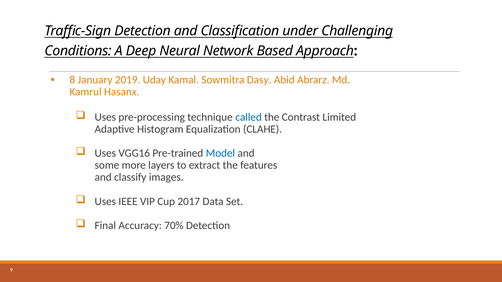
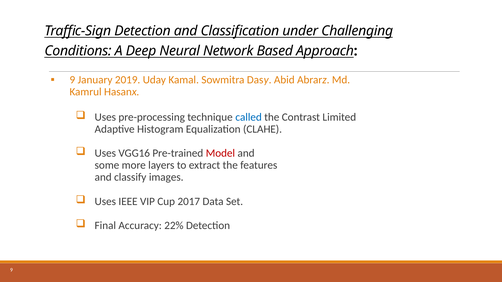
8: 8 -> 9 (72, 80)
Model colour: blue -> red (220, 153)
70%: 70% -> 22% (174, 226)
